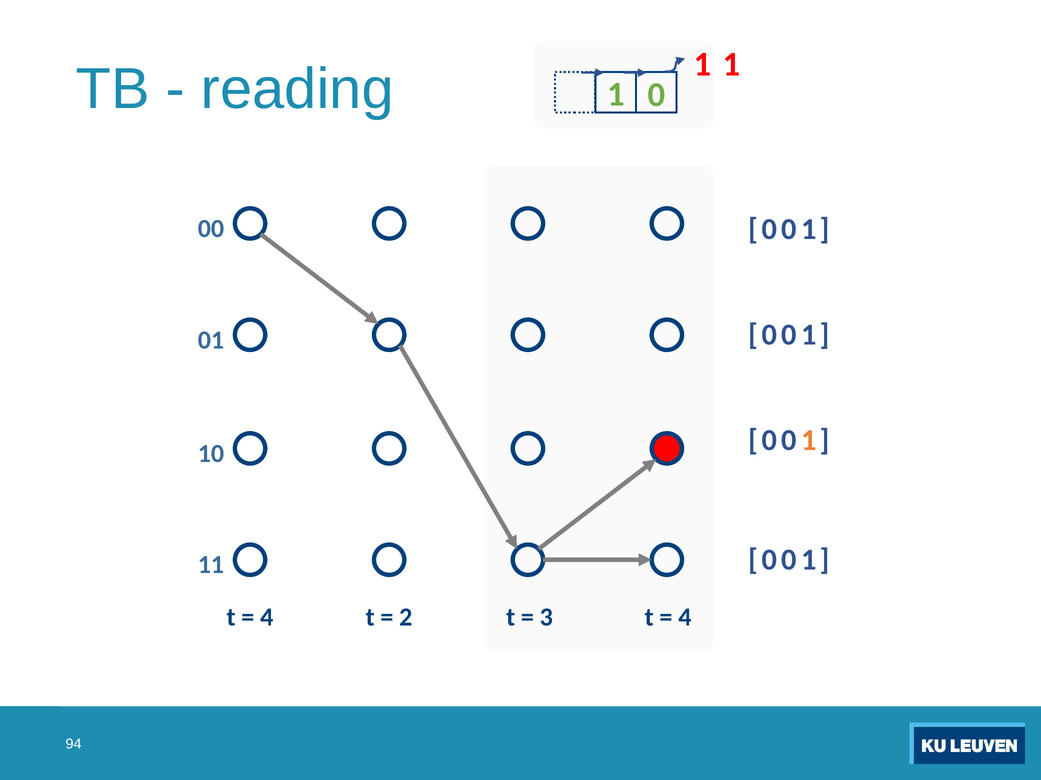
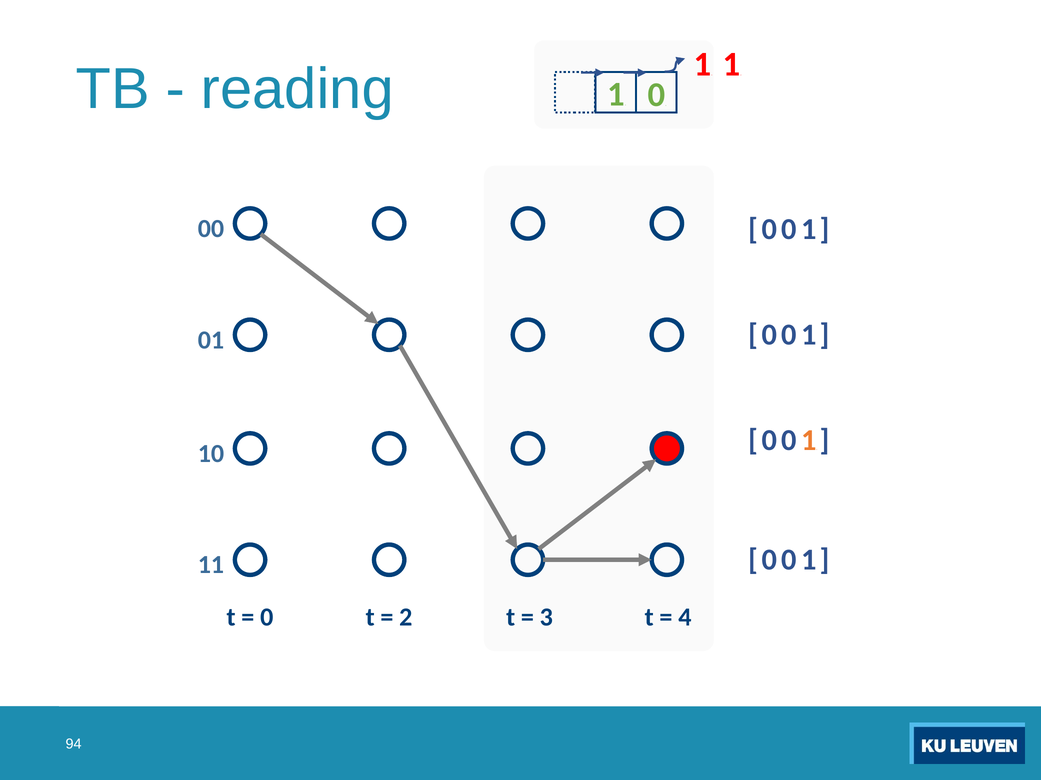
4: 4 -> 0 (267, 618)
